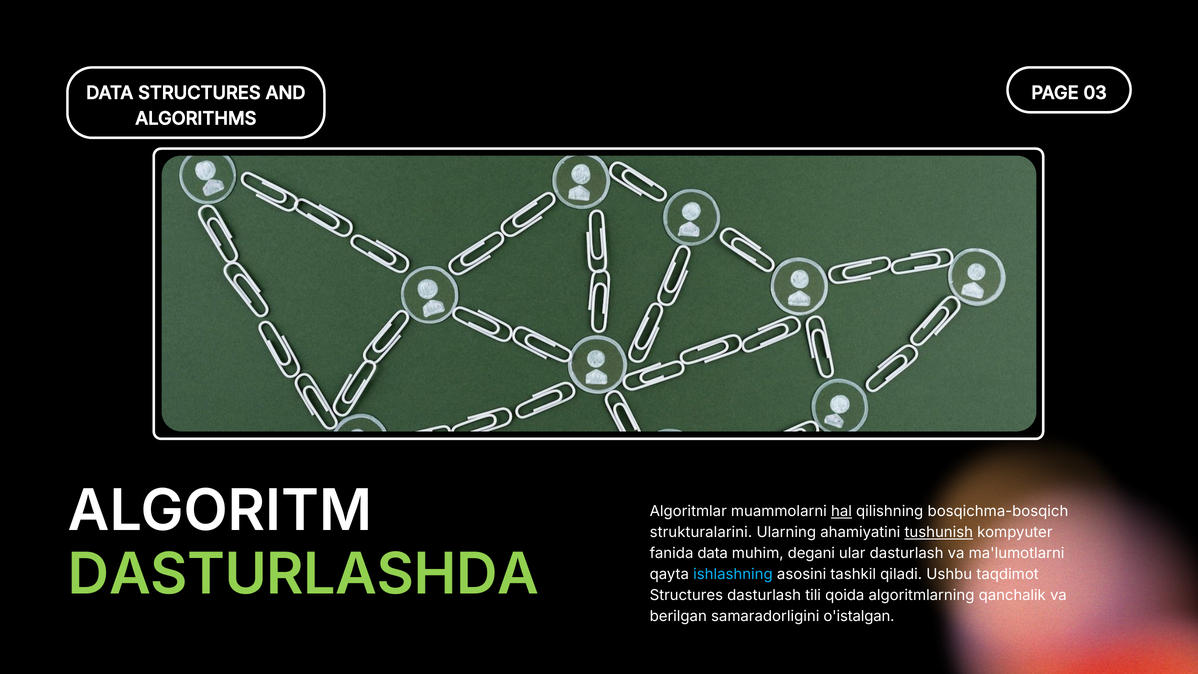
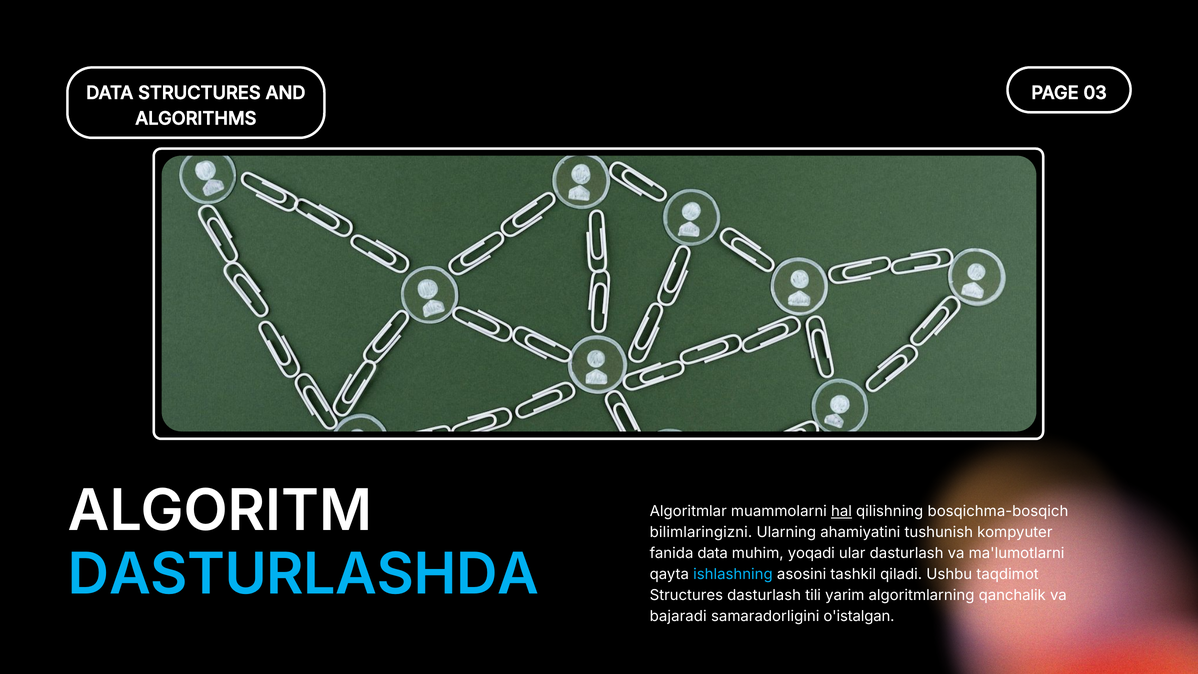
strukturalarini: strukturalarini -> bilimlaringizni (701, 532)
tushunish underline: present -> none (939, 532)
degani: degani -> yoqadi (811, 553)
DASTURLASHDA colour: light green -> light blue (303, 574)
qoida: qoida -> yarim (845, 595)
berilgan: berilgan -> bajaradi (678, 616)
